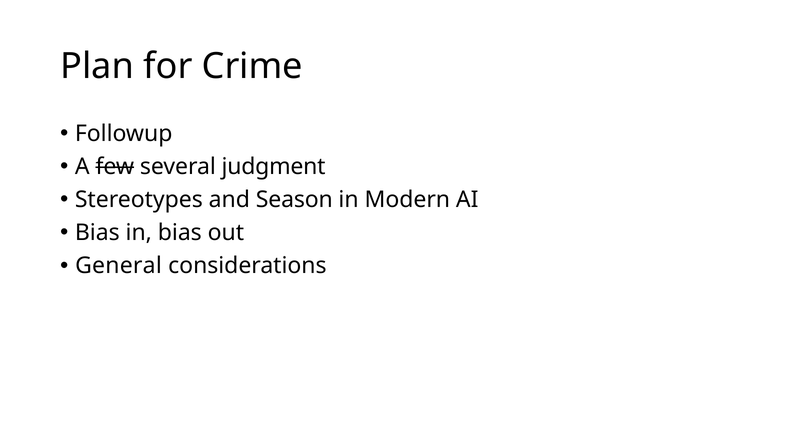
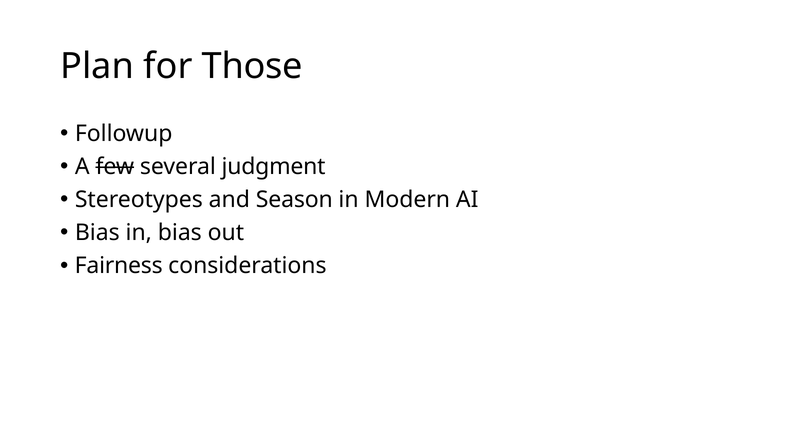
Crime: Crime -> Those (252, 66)
General: General -> Fairness (119, 266)
